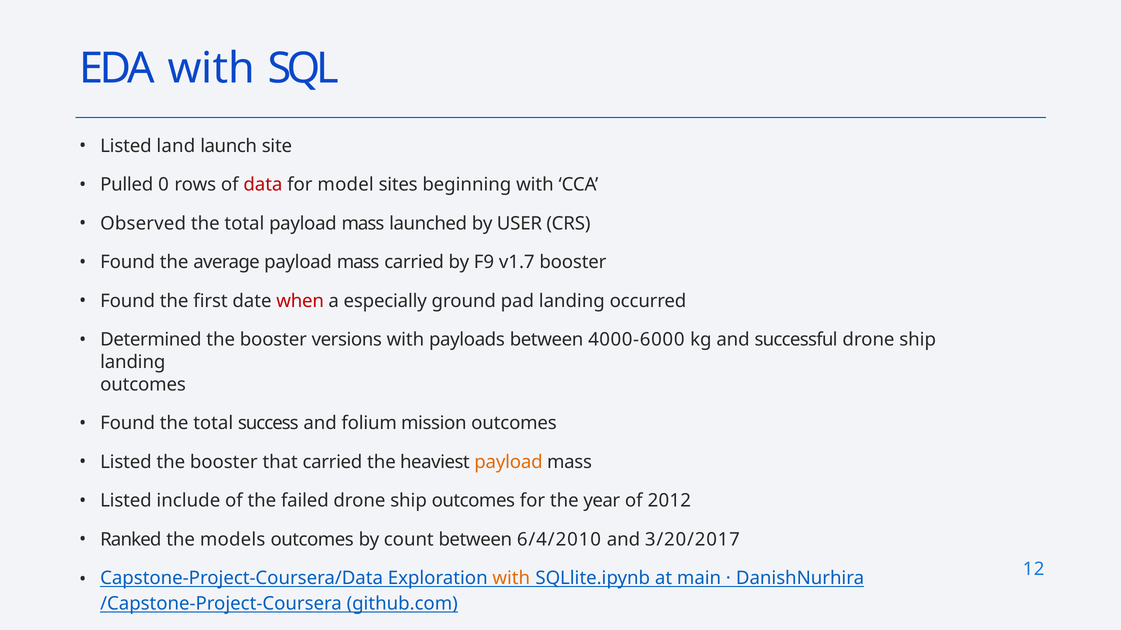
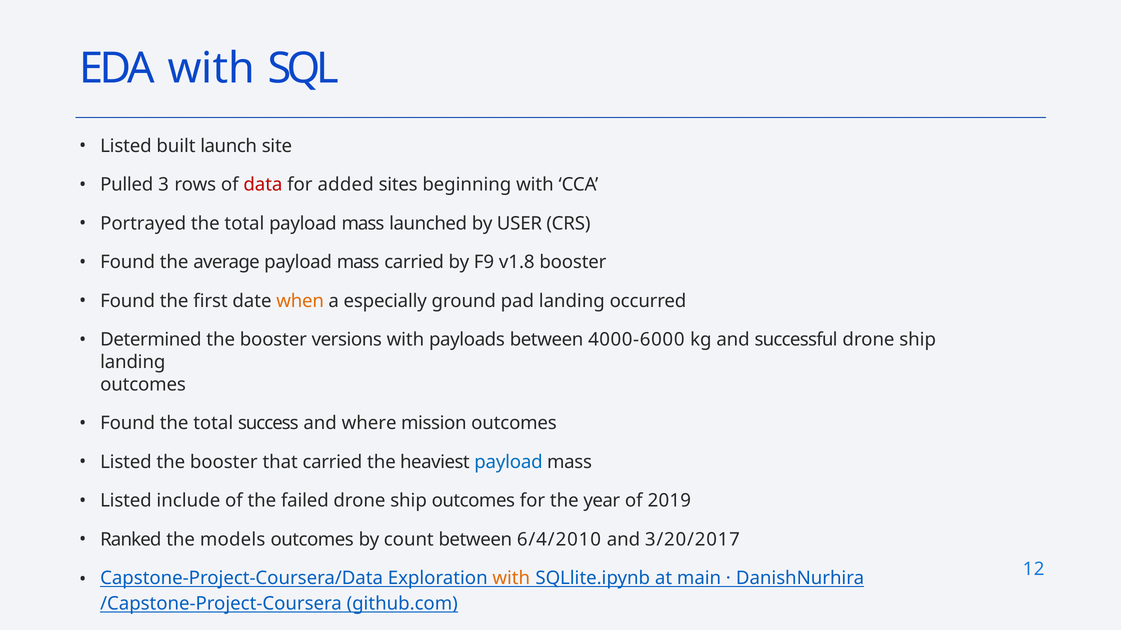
land: land -> built (176, 146)
0: 0 -> 3 (164, 185)
model: model -> added (346, 185)
Observed: Observed -> Portrayed (143, 224)
v1.7: v1.7 -> v1.8 (517, 262)
when colour: red -> orange (300, 301)
folium: folium -> where (369, 424)
payload colour: orange -> blue (509, 462)
2012: 2012 -> 2019 (669, 501)
